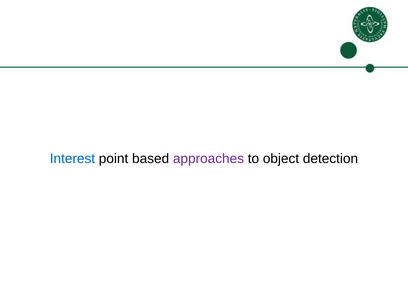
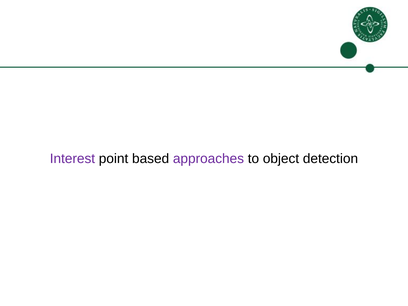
Interest colour: blue -> purple (72, 159)
